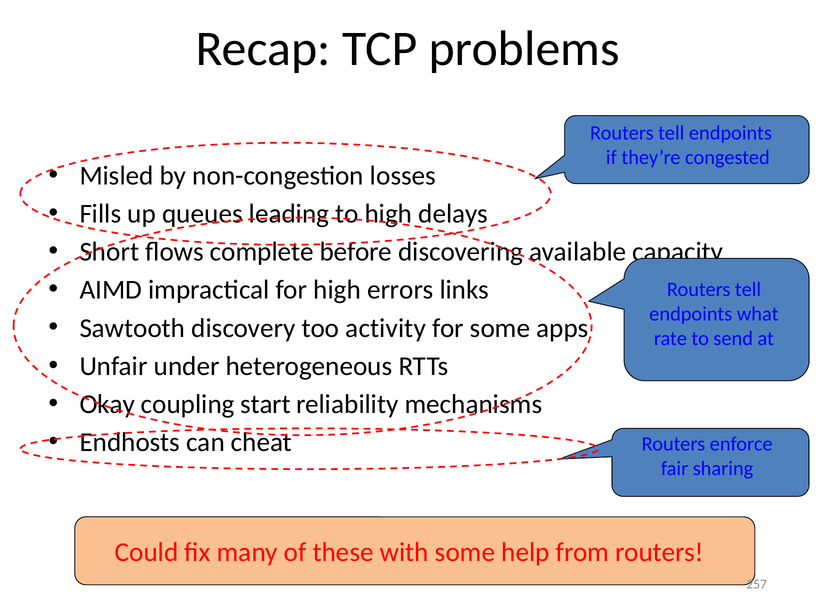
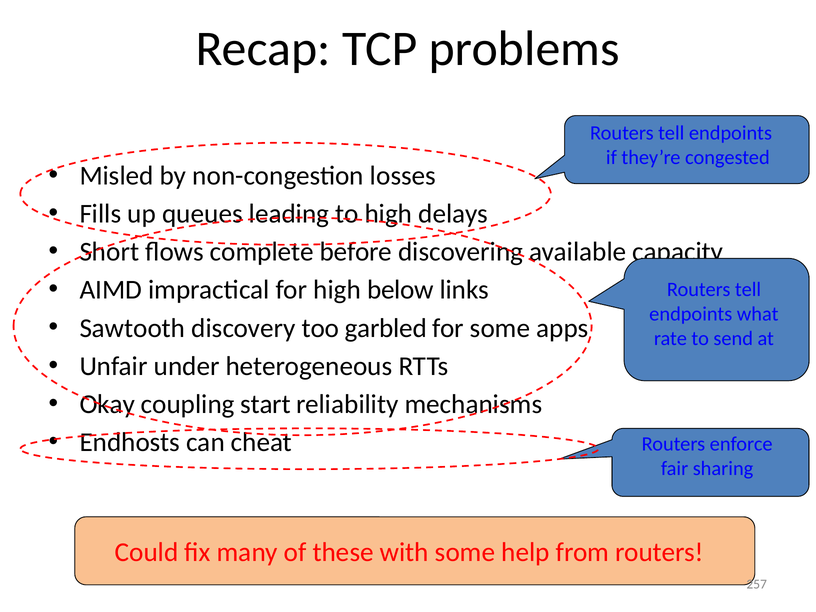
errors: errors -> below (400, 290)
activity: activity -> garbled (386, 328)
